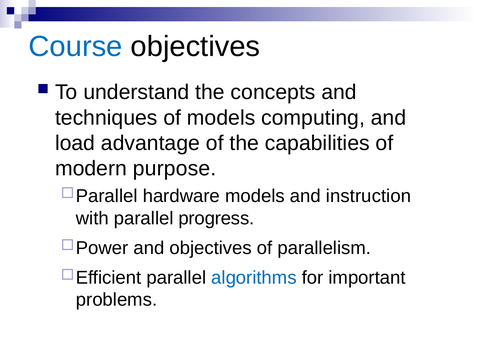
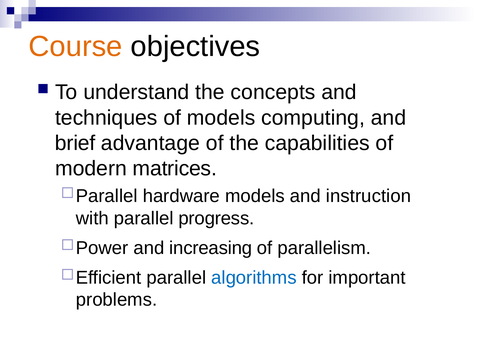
Course colour: blue -> orange (76, 46)
load: load -> brief (75, 143)
purpose: purpose -> matrices (175, 169)
and objectives: objectives -> increasing (211, 248)
